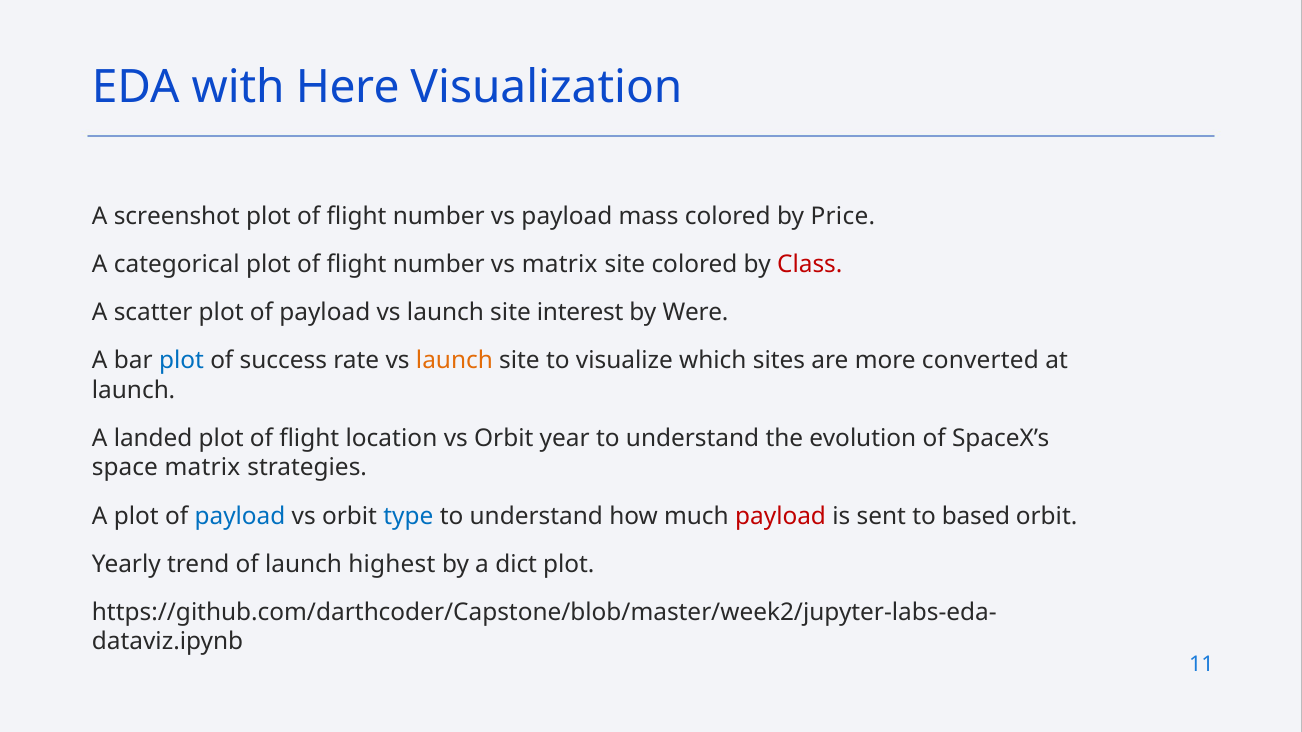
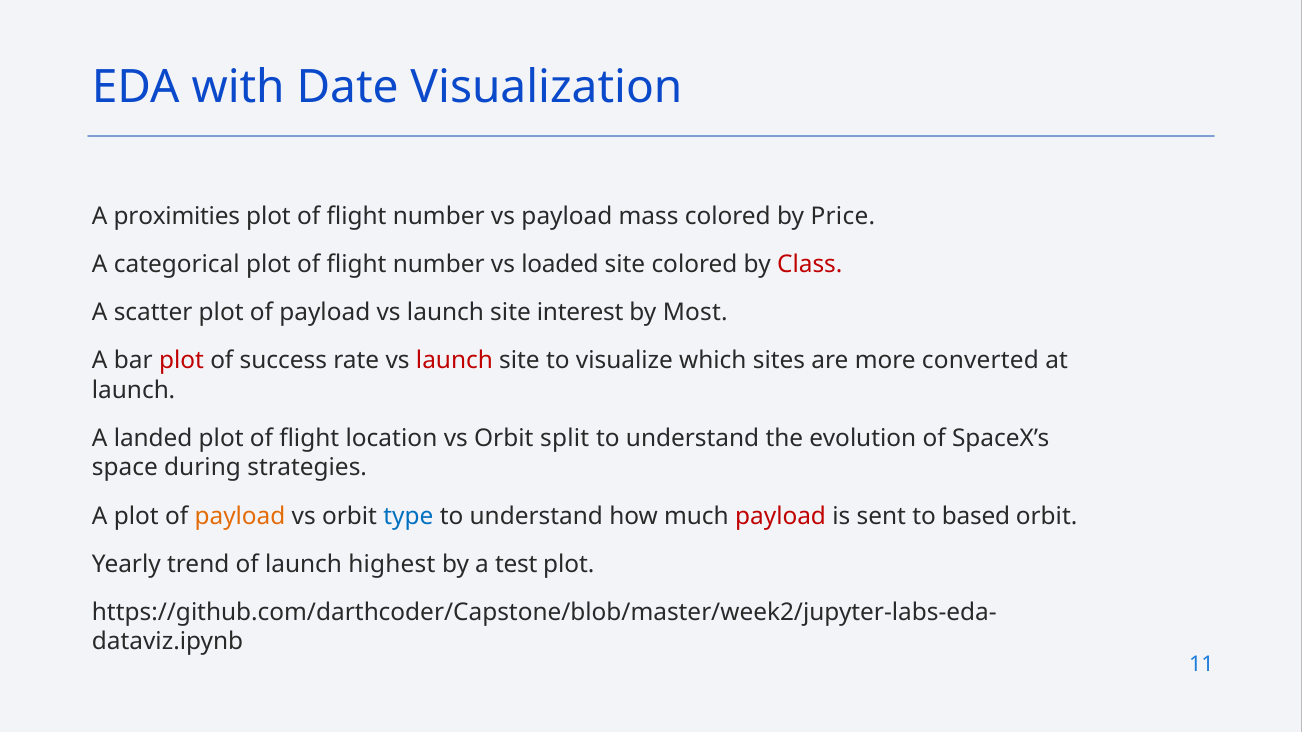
Here: Here -> Date (348, 87)
screenshot: screenshot -> proximities (177, 216)
vs matrix: matrix -> loaded (560, 264)
Were: Were -> Most (695, 313)
plot colour: blue -> red (181, 361)
launch colour: orange -> red (454, 361)
year: year -> split (565, 439)
space matrix: matrix -> during (203, 468)
payload colour: blue -> orange (240, 516)
dict: dict -> test (516, 564)
